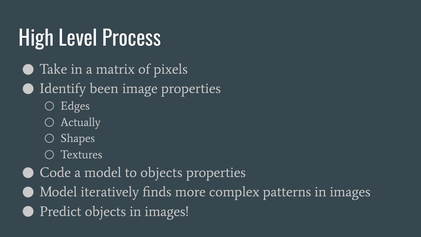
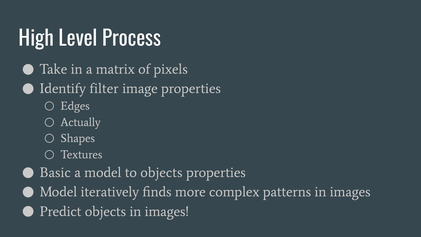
been: been -> filter (104, 89)
Code: Code -> Basic (55, 172)
